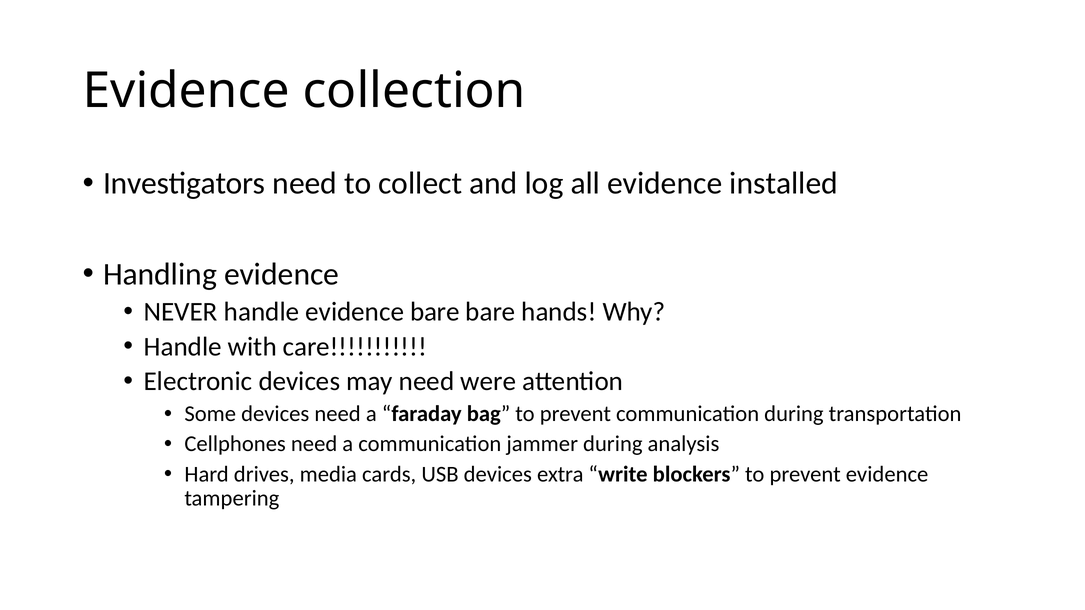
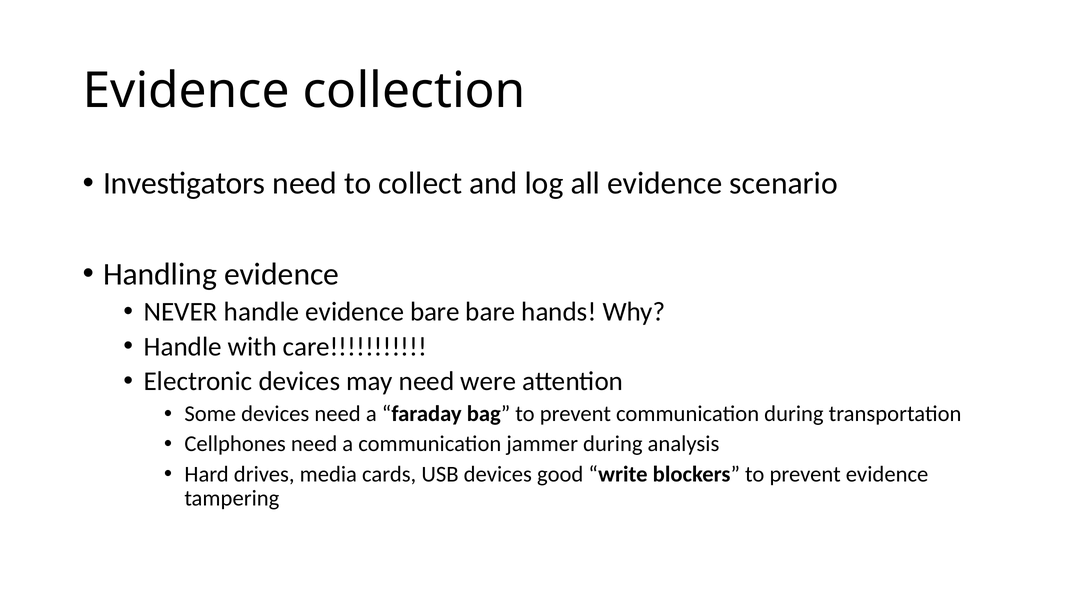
installed: installed -> scenario (784, 183)
extra: extra -> good (560, 474)
